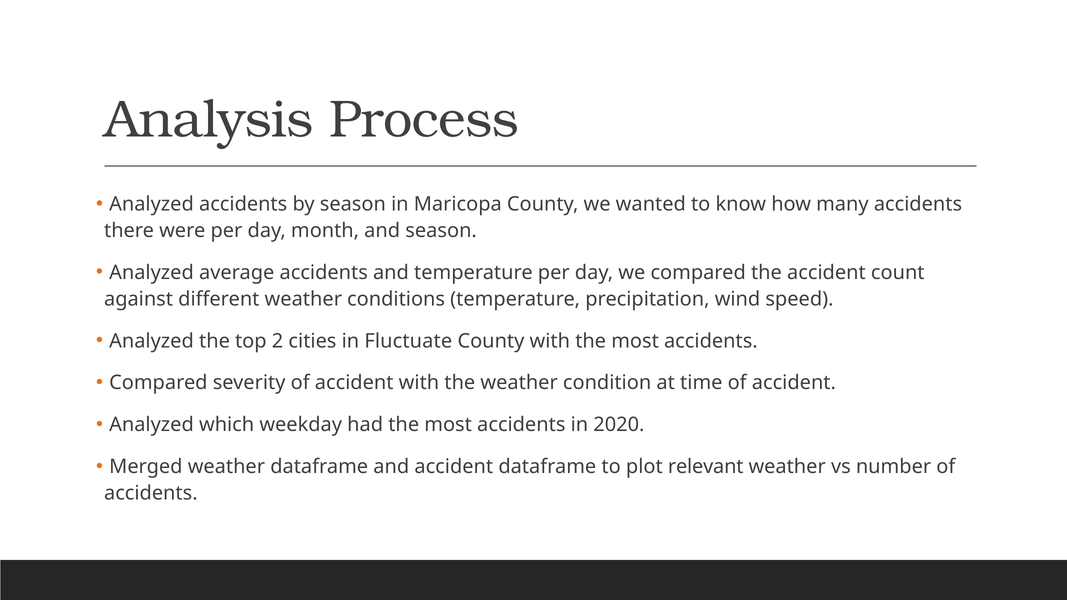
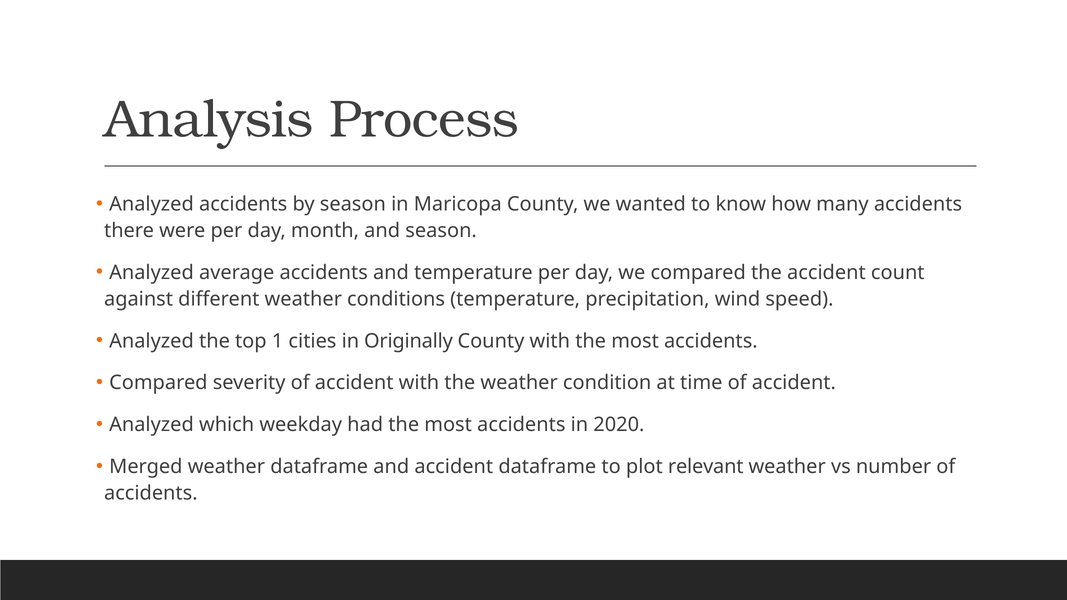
2: 2 -> 1 (278, 341)
Fluctuate: Fluctuate -> Originally (408, 341)
